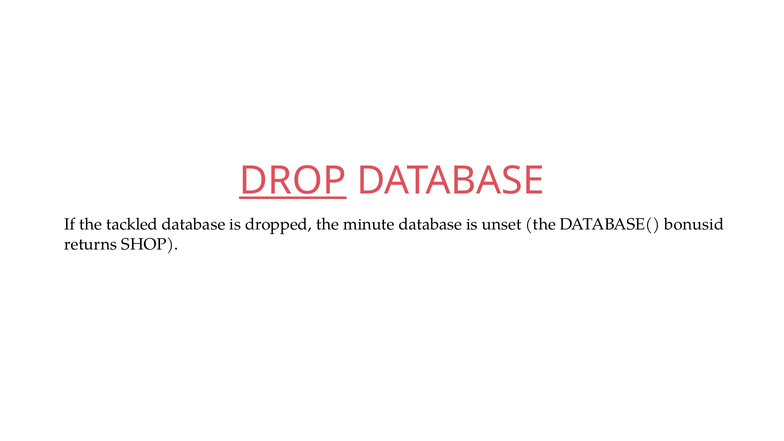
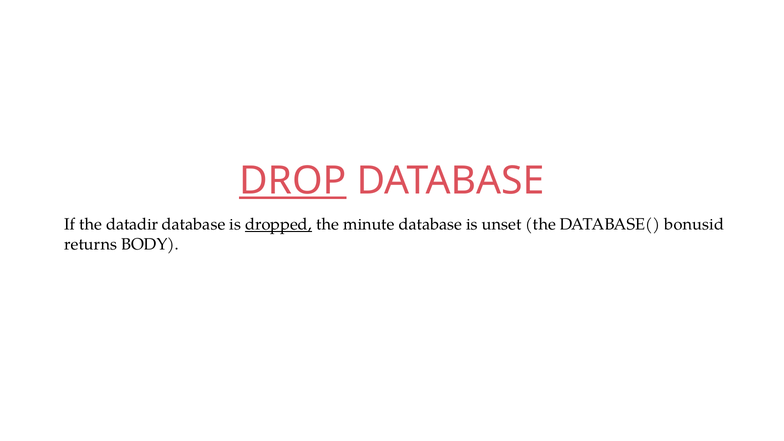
tackled: tackled -> datadir (132, 225)
dropped underline: none -> present (279, 225)
SHOP: SHOP -> BODY (150, 244)
